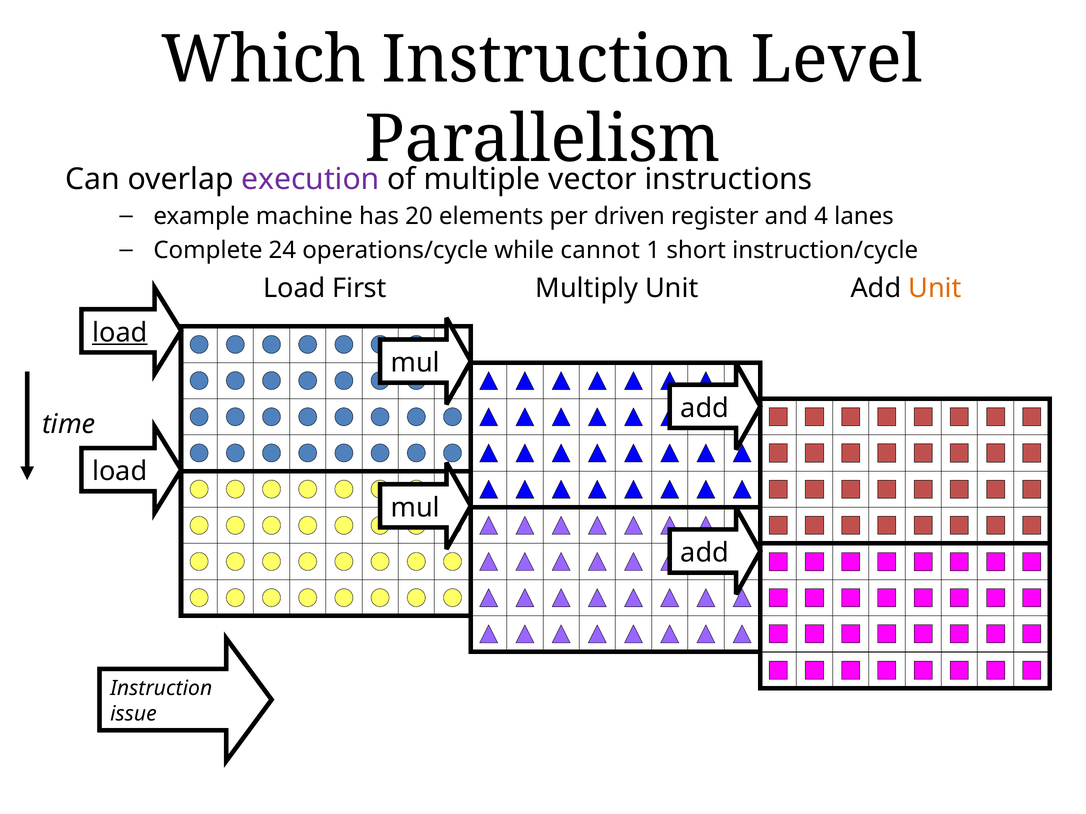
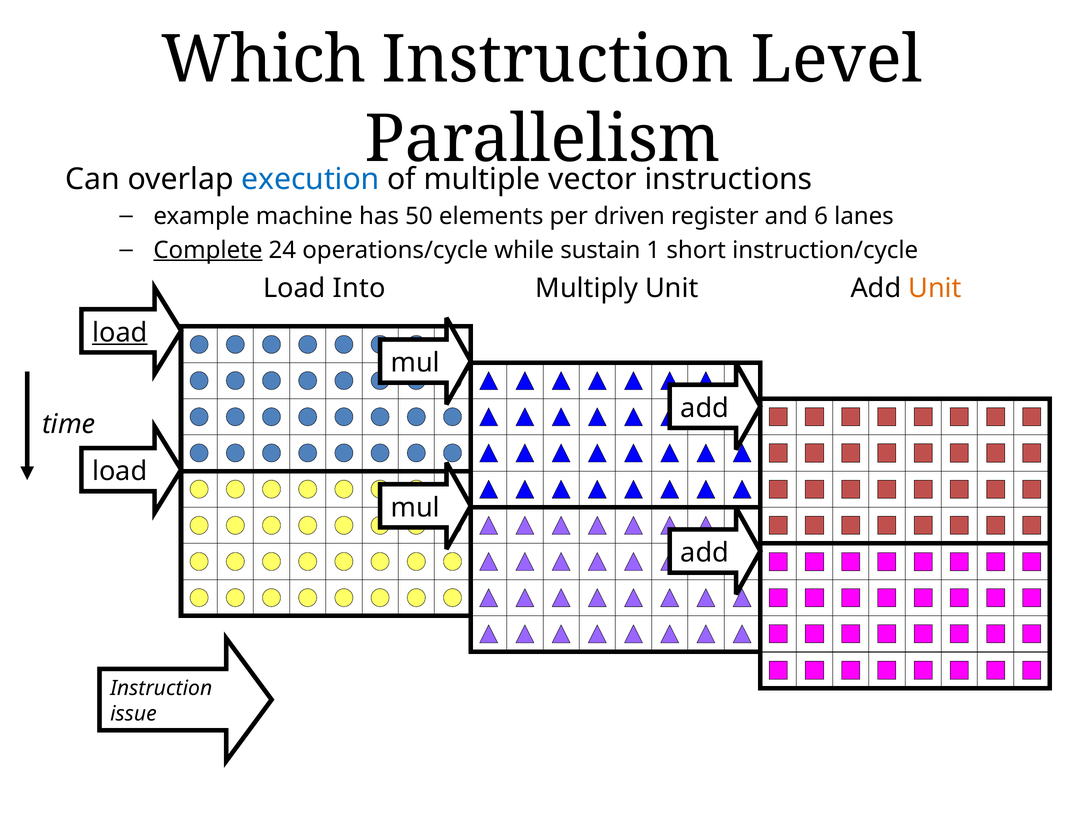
execution colour: purple -> blue (310, 179)
20: 20 -> 50 (419, 216)
4: 4 -> 6 (821, 216)
Complete underline: none -> present (208, 250)
cannot: cannot -> sustain (600, 250)
First: First -> Into (359, 289)
